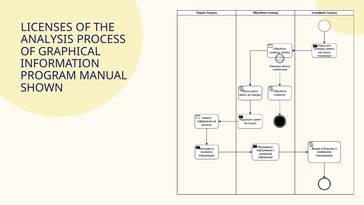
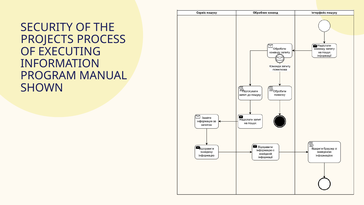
LICENSES: LICENSES -> SECURITY (47, 27)
ANALYSIS: ANALYSIS -> PROJECTS (47, 39)
GRAPHICAL: GRAPHICAL -> EXECUTING (69, 51)
